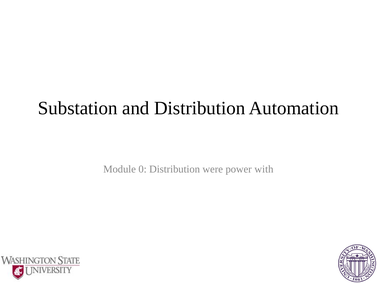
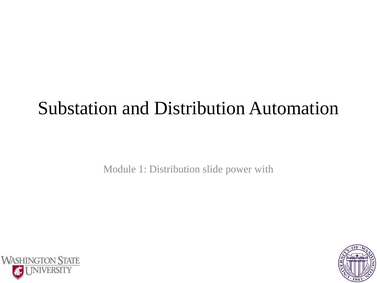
Module 0: 0 -> 1 (143, 169)
were: were -> slide (213, 169)
